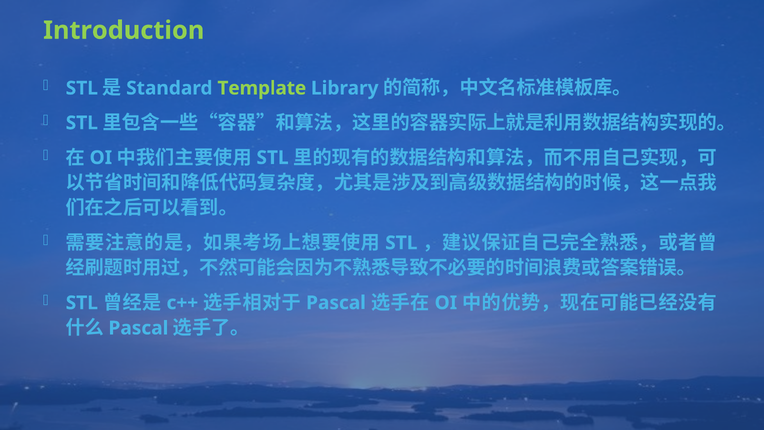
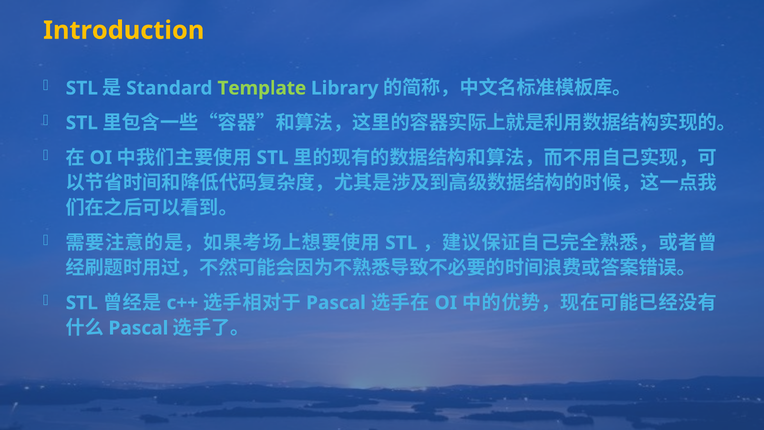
Introduction colour: light green -> yellow (124, 30)
